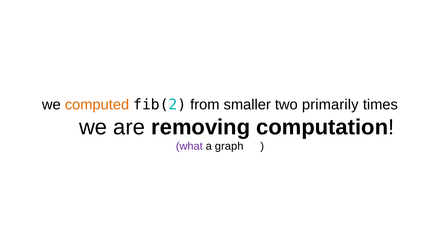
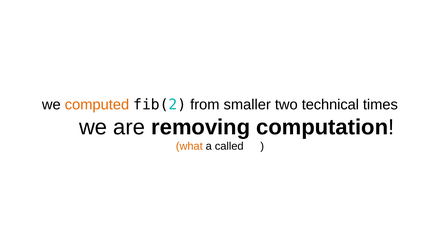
primarily: primarily -> technical (330, 105)
what colour: purple -> orange (189, 147)
graph: graph -> called (229, 147)
